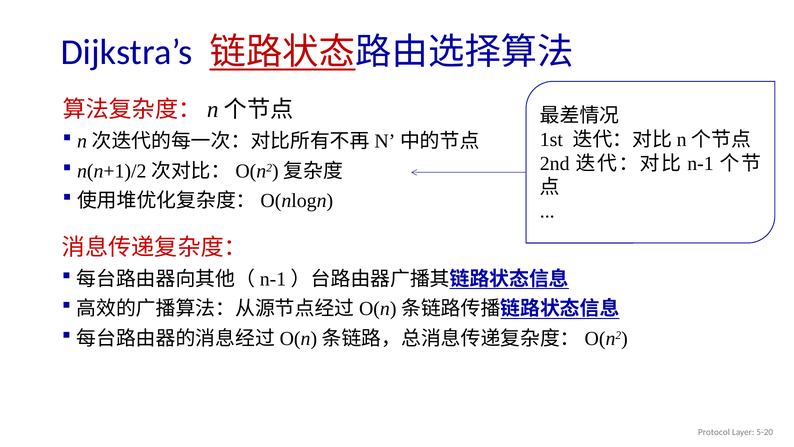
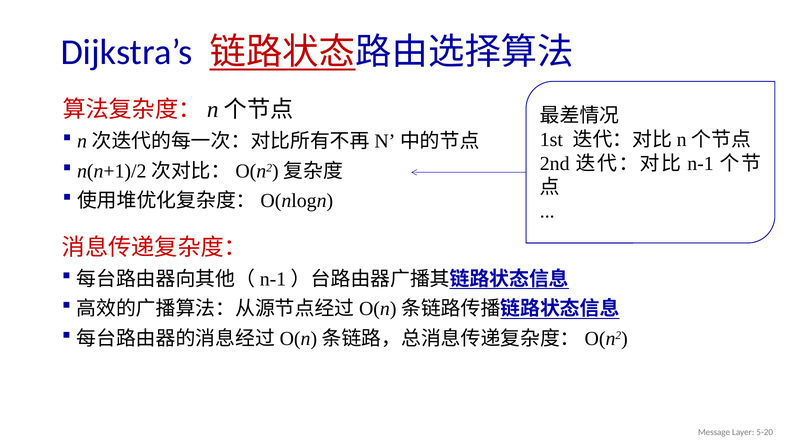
Protocol: Protocol -> Message (714, 432)
